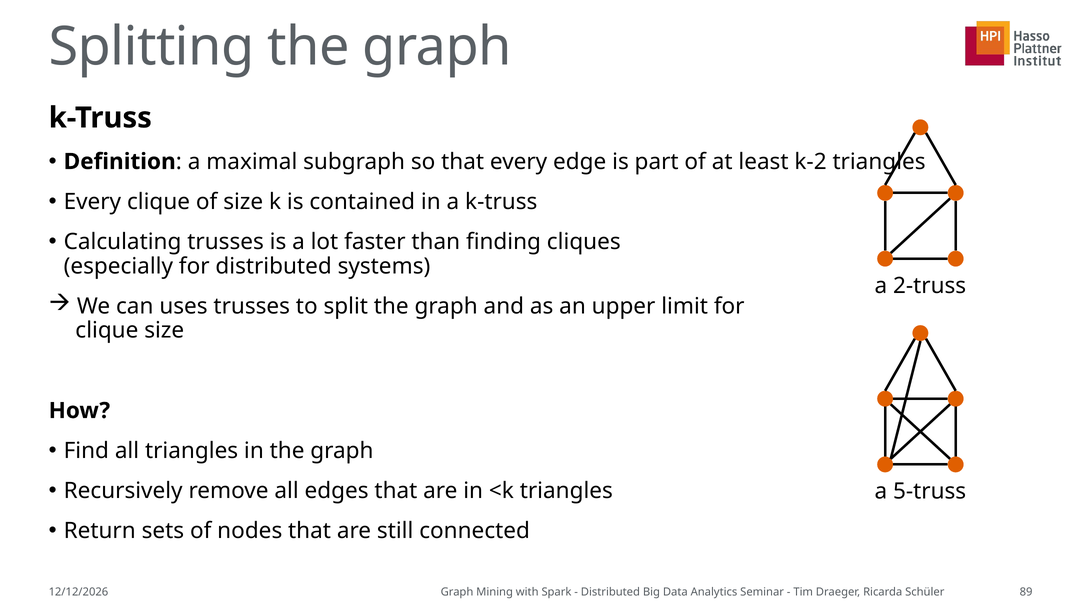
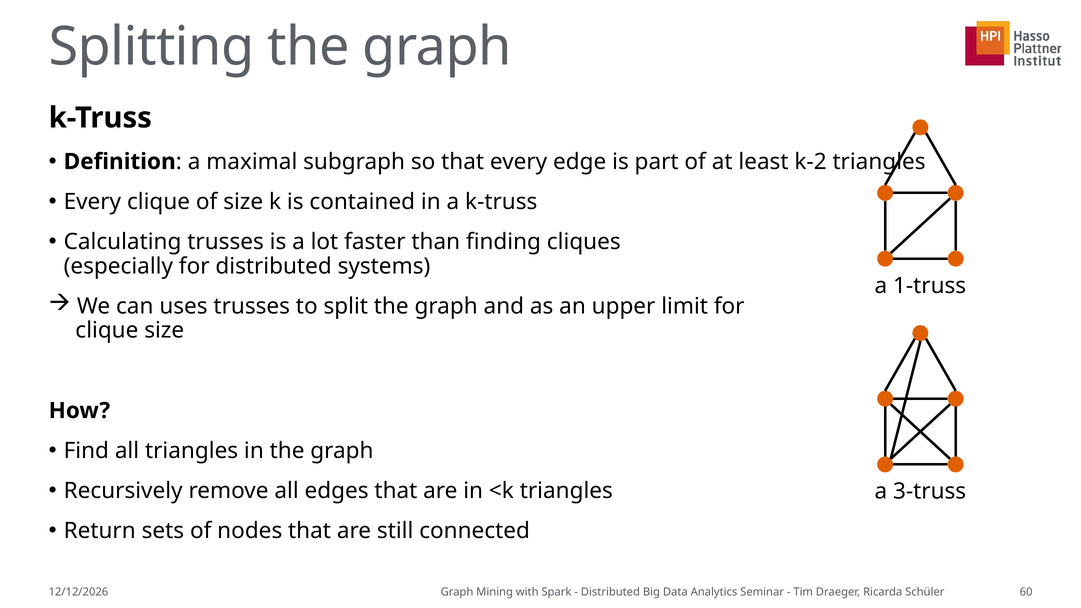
2-truss: 2-truss -> 1-truss (930, 286)
5-truss: 5-truss -> 3-truss (930, 491)
89: 89 -> 60 (1026, 592)
